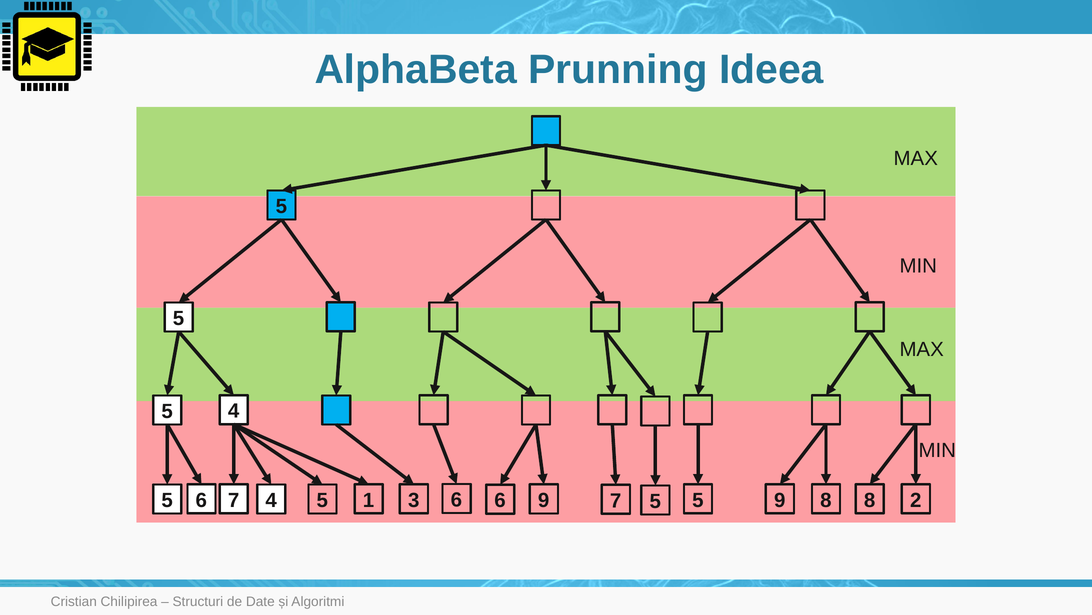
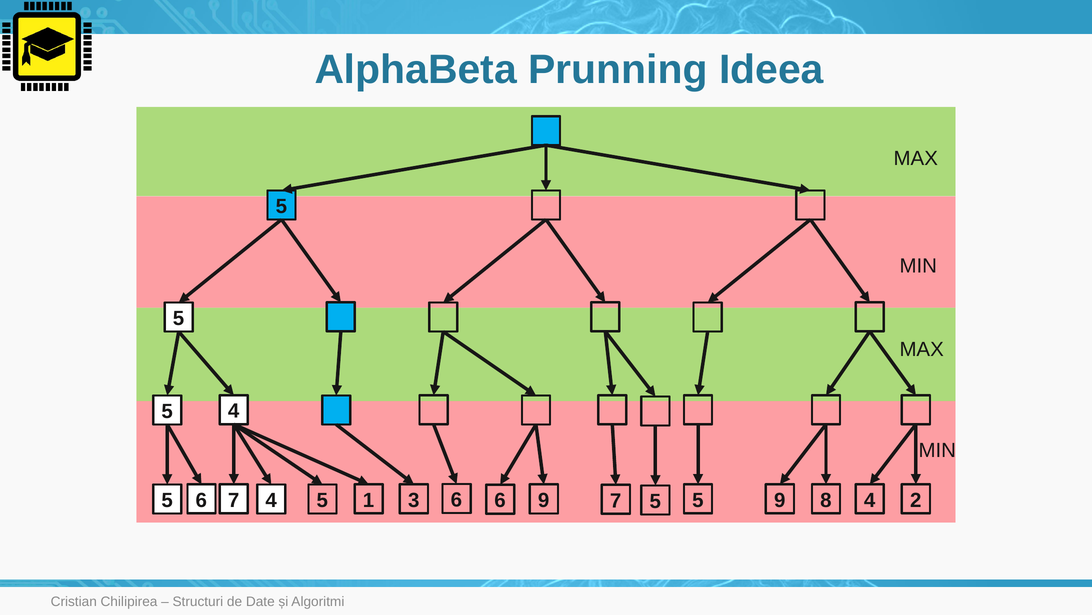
9 8: 8 -> 4 (870, 500)
